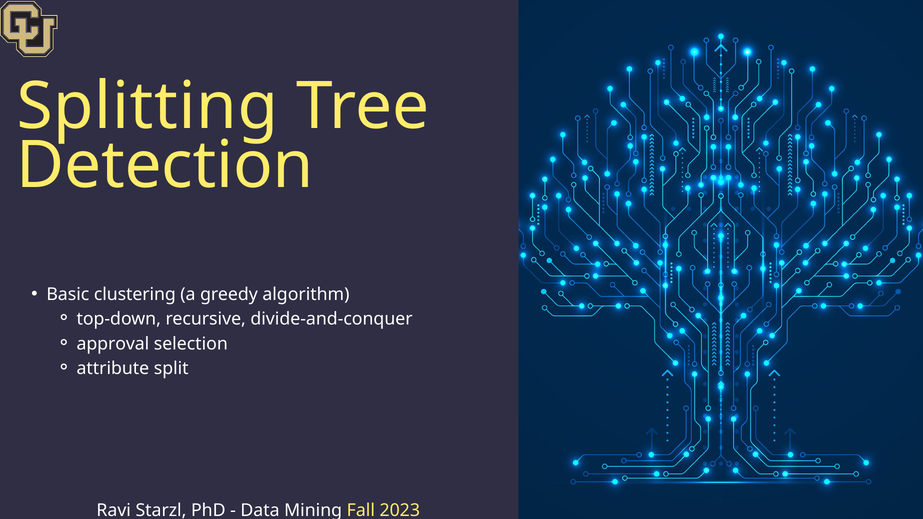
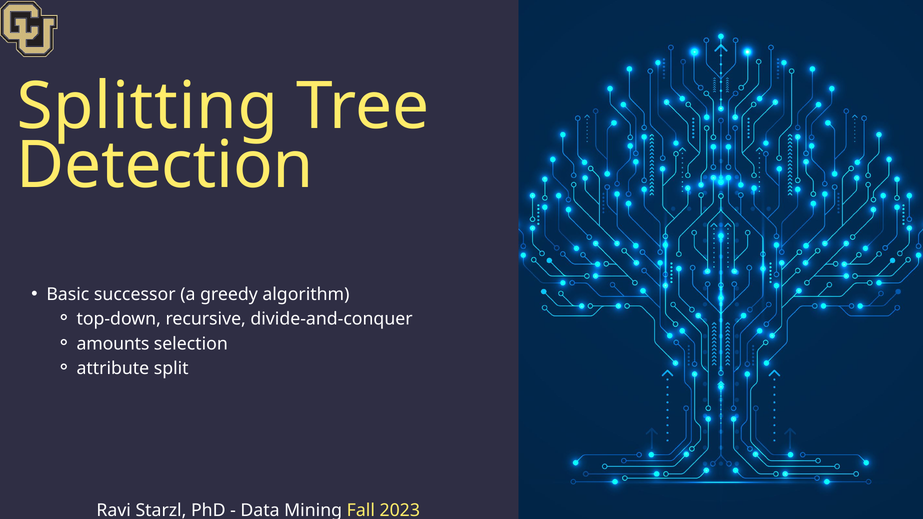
clustering: clustering -> successor (135, 294)
approval: approval -> amounts (113, 344)
